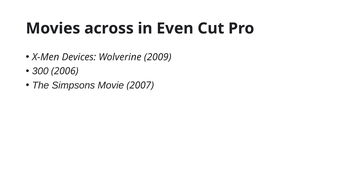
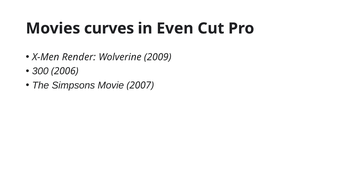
across: across -> curves (109, 28)
Devices: Devices -> Render (79, 57)
